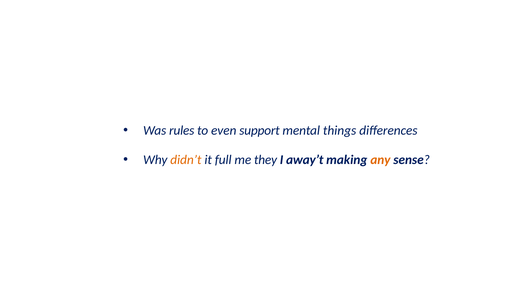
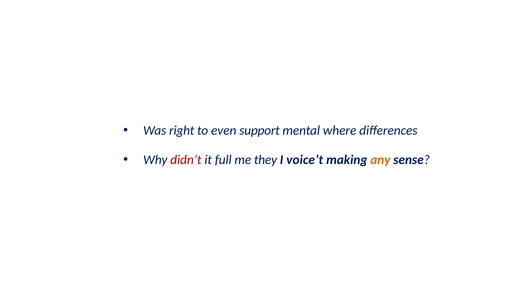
rules: rules -> right (182, 130)
things: things -> where (340, 130)
didn’t colour: orange -> red (186, 160)
away’t: away’t -> voice’t (305, 160)
